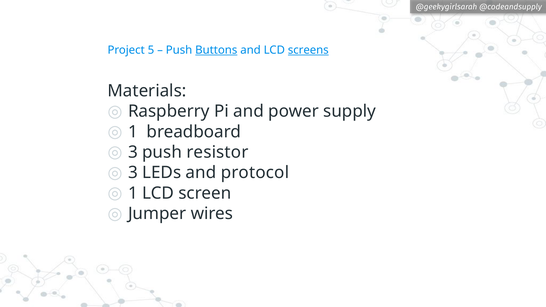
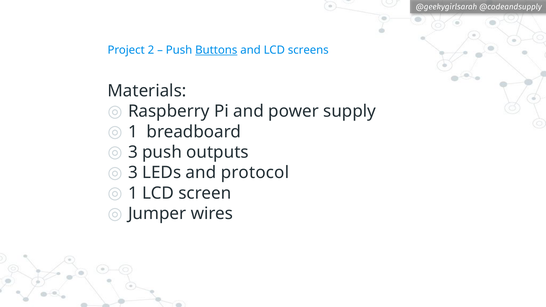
5: 5 -> 2 (151, 50)
screens underline: present -> none (308, 50)
resistor: resistor -> outputs (217, 152)
